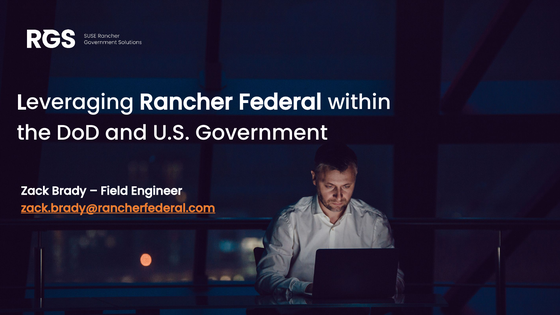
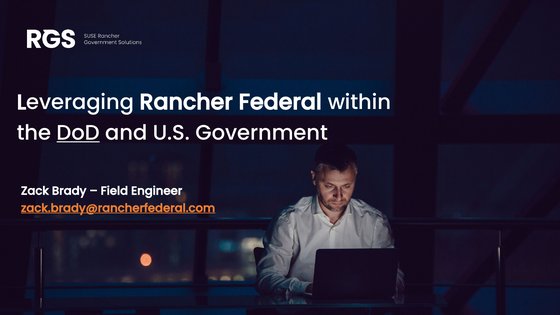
DoD underline: none -> present (78, 133)
